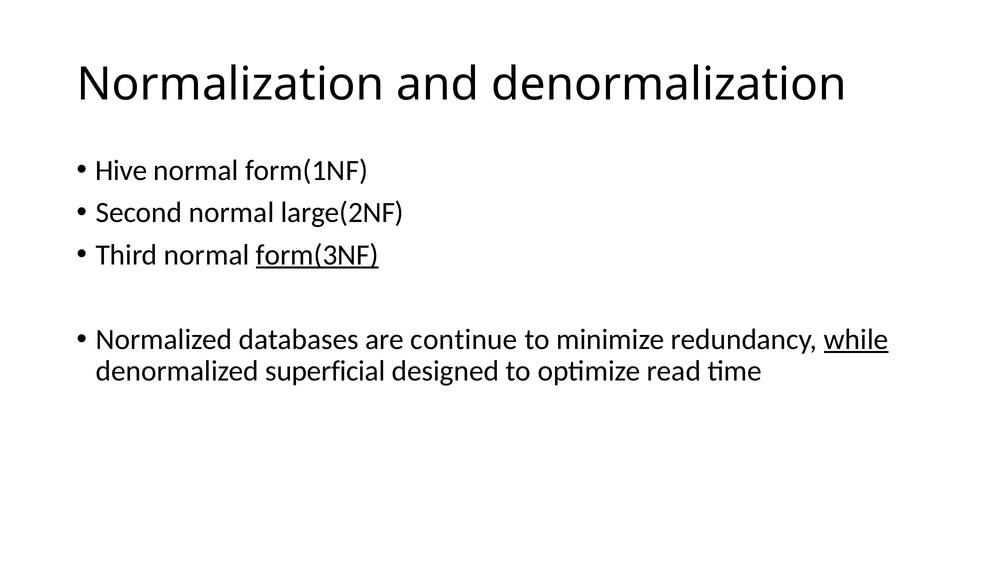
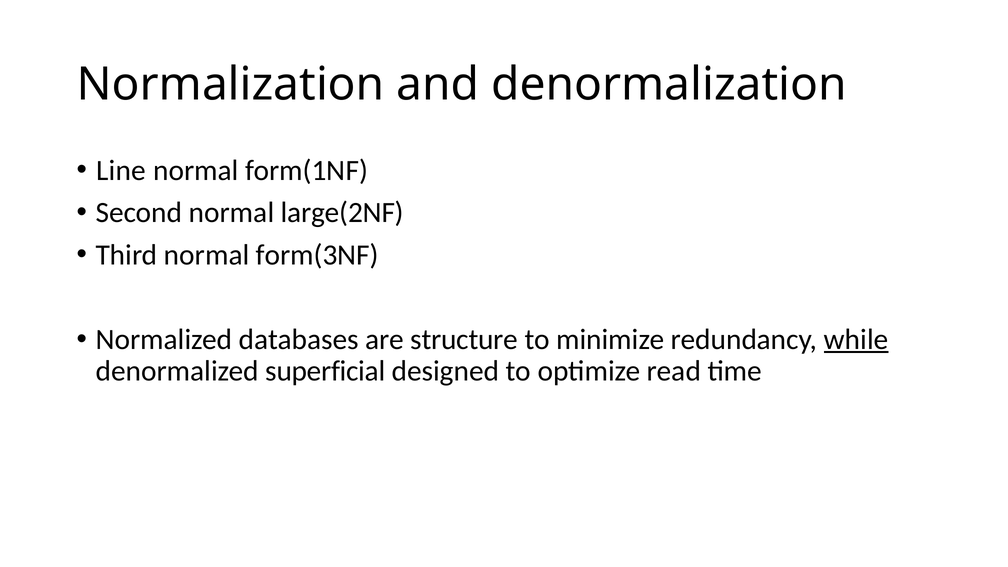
Hive: Hive -> Line (121, 170)
form(3NF underline: present -> none (317, 255)
continue: continue -> structure (464, 339)
